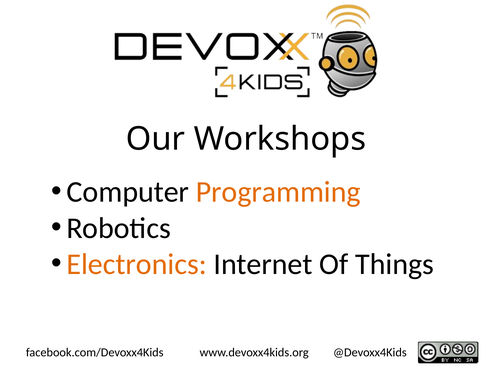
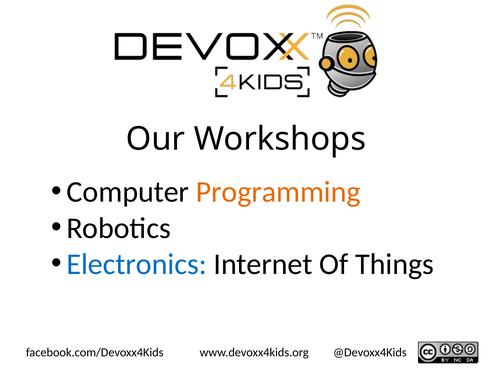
Electronics colour: orange -> blue (137, 264)
